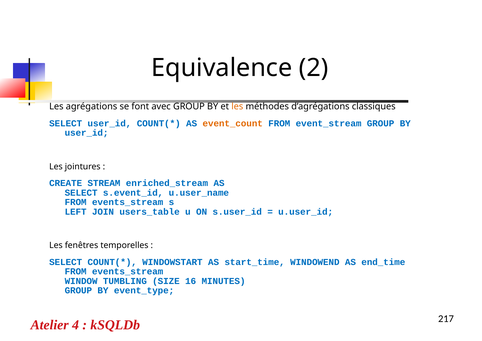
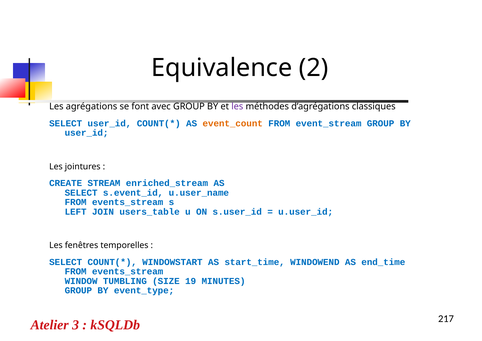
les colour: orange -> purple (237, 107)
16: 16 -> 19 (191, 281)
4: 4 -> 3 (76, 325)
